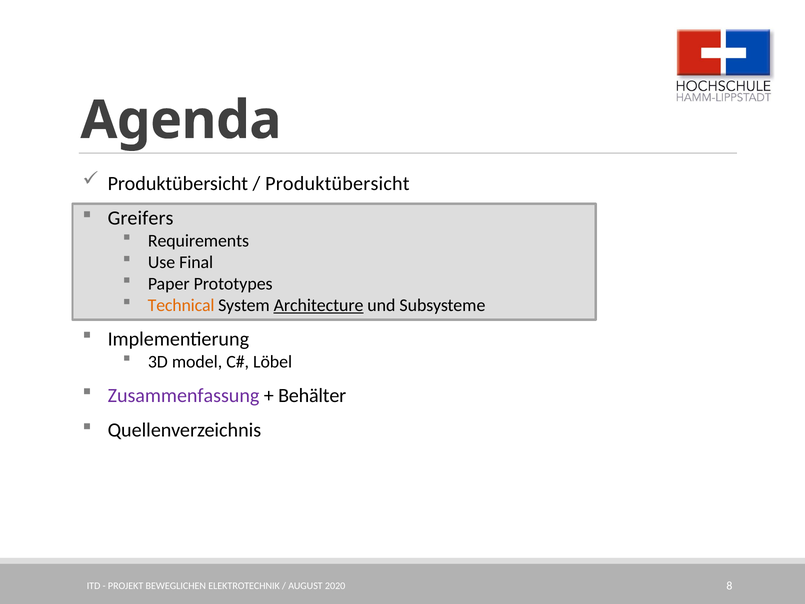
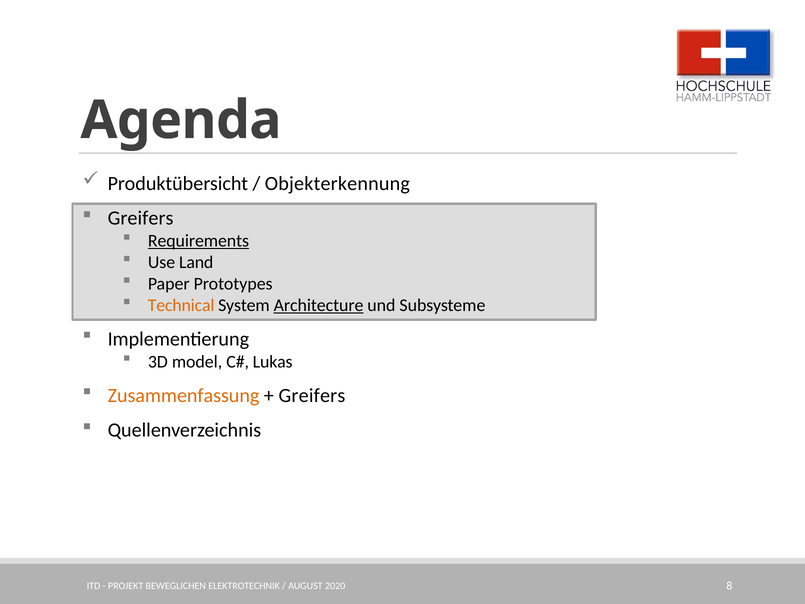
Produktübersicht: Produktübersicht -> Objekterkennung (337, 183)
Requirements underline: none -> present (198, 241)
Final: Final -> Land (196, 262)
Löbel: Löbel -> Lukas (273, 362)
Zusammenfassung colour: purple -> orange (184, 395)
Behälter: Behälter -> Greifers (312, 395)
